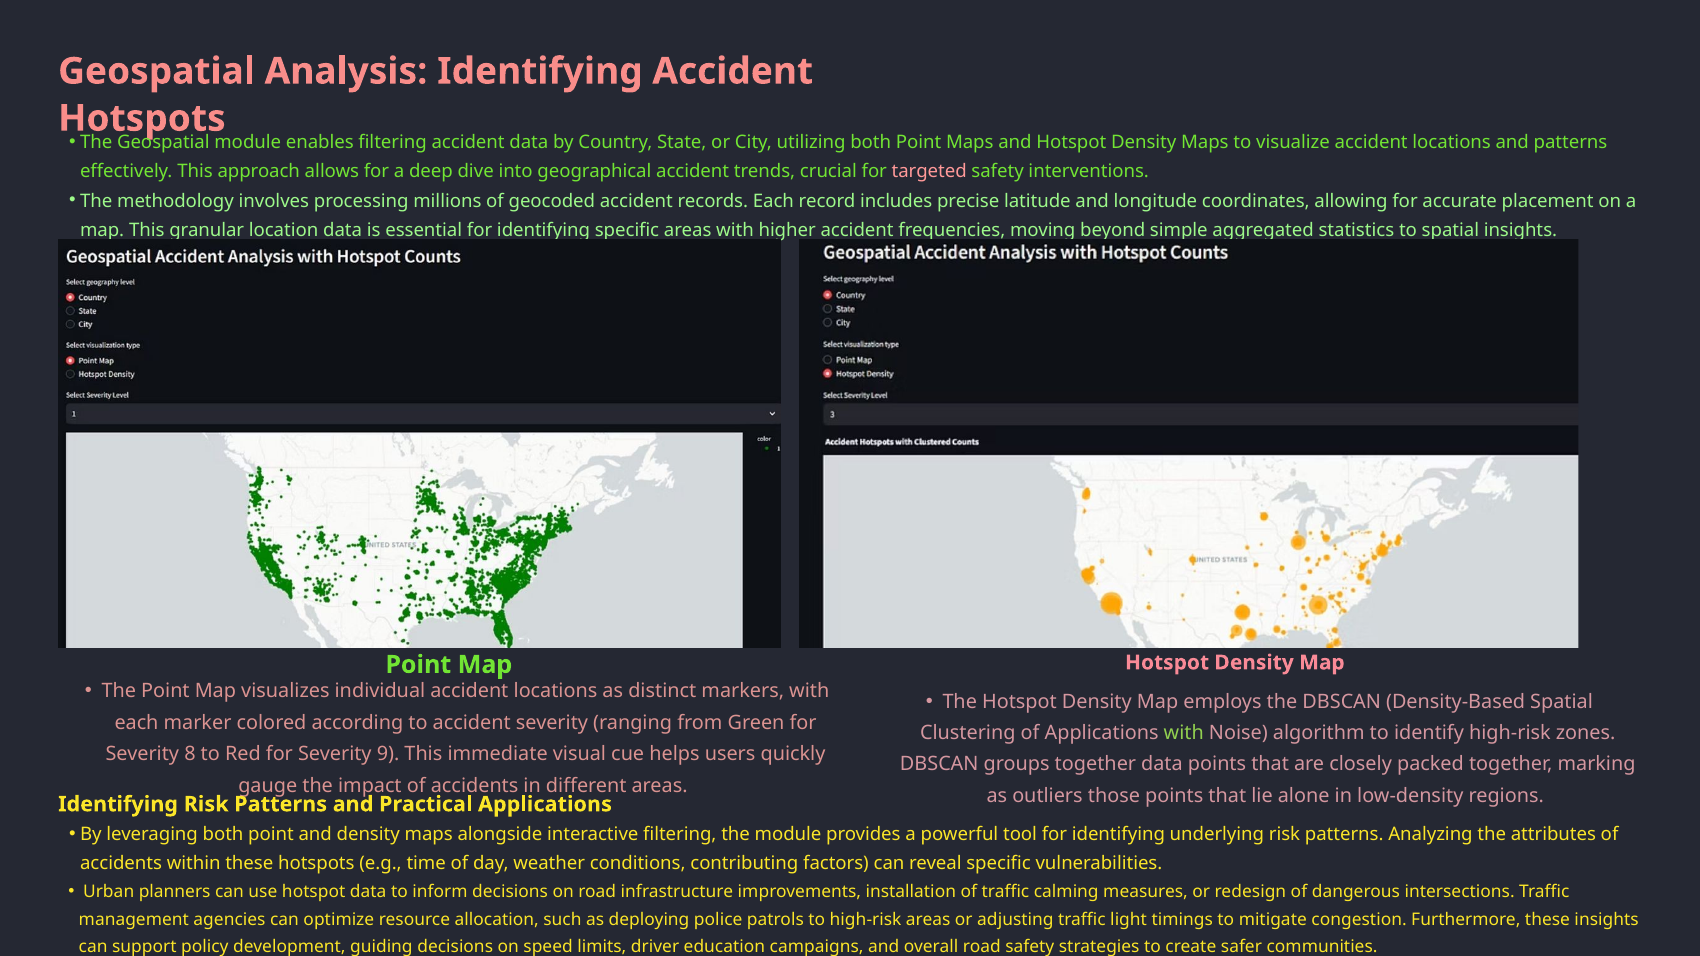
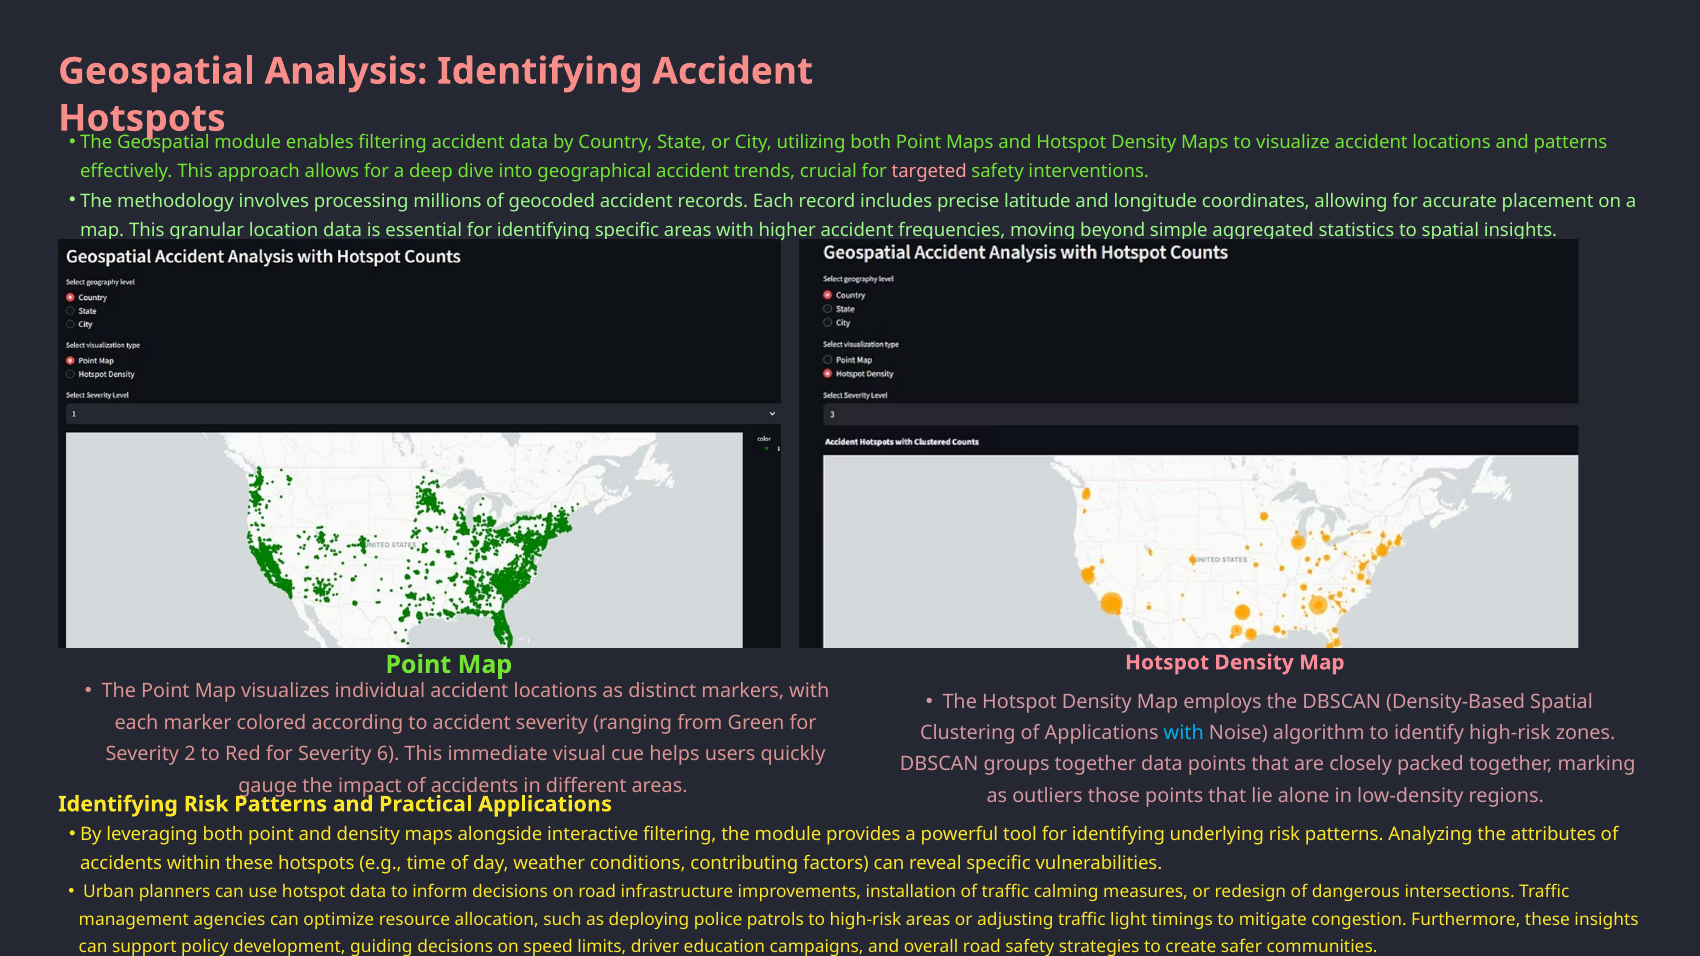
with colour: light green -> light blue (1184, 733)
8: 8 -> 2 (190, 754)
9: 9 -> 6 (388, 754)
